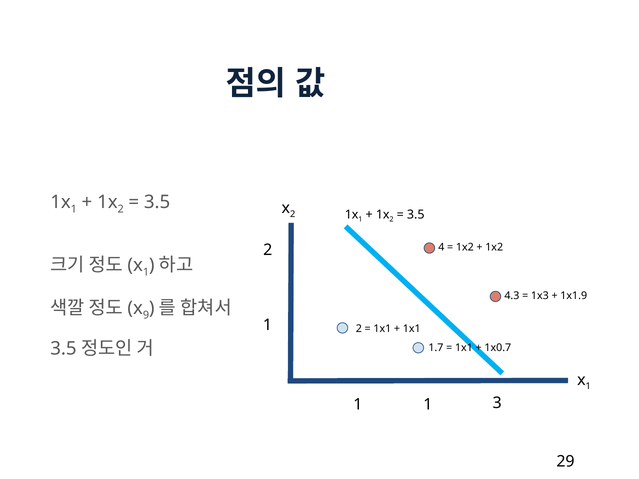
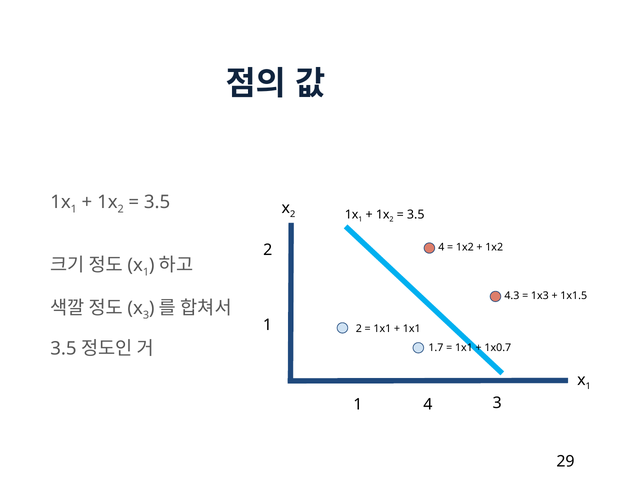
1x1.9: 1x1.9 -> 1x1.5 (574, 296)
9: 9 -> 3 (146, 315)
1 1: 1 -> 4 (428, 405)
